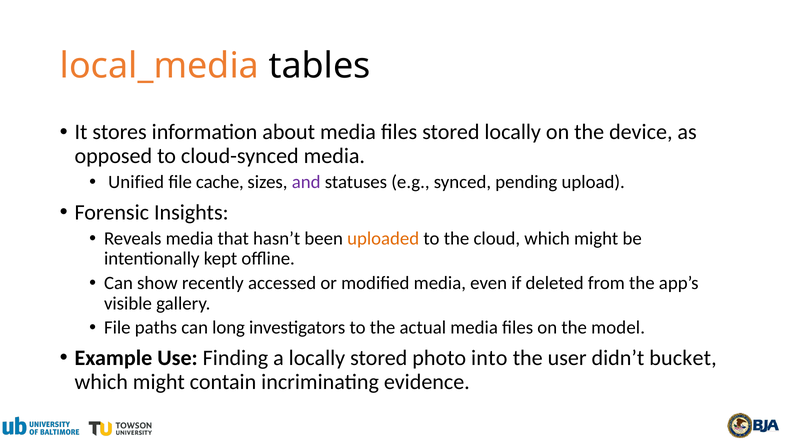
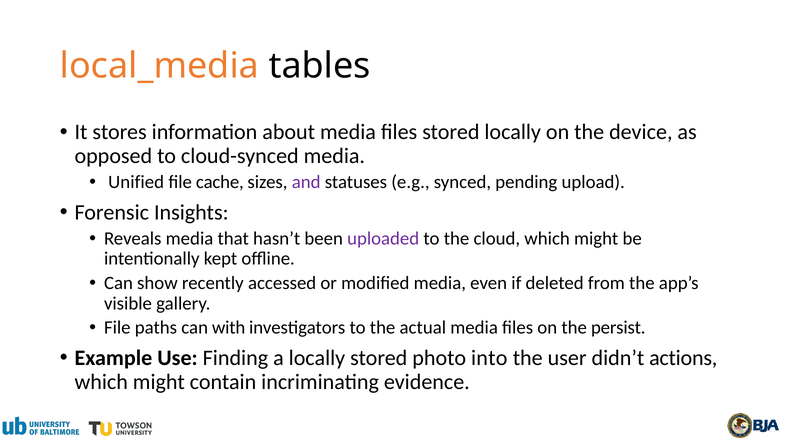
uploaded colour: orange -> purple (383, 239)
long: long -> with (229, 328)
model: model -> persist (618, 328)
bucket: bucket -> actions (683, 358)
